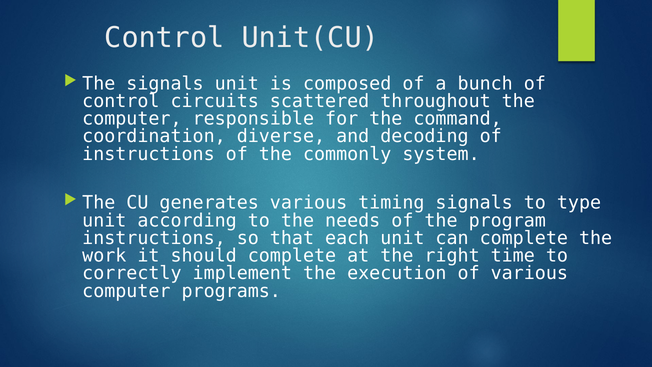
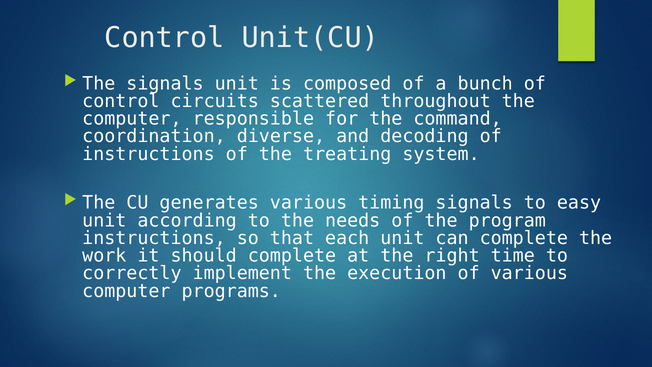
commonly: commonly -> treating (347, 154)
type: type -> easy (579, 203)
